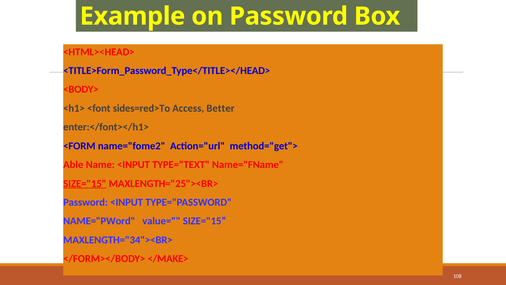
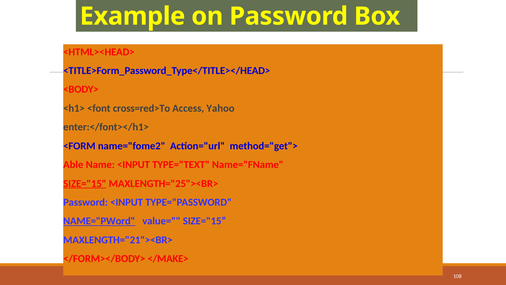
sides=red>To: sides=red>To -> cross=red>To (141, 108)
Better: Better -> Yahoo (221, 108)
NAME="PWord underline: none -> present (99, 221)
MAXLENGTH="34"><BR>: MAXLENGTH="34"><BR> -> MAXLENGTH="21"><BR> (118, 240)
